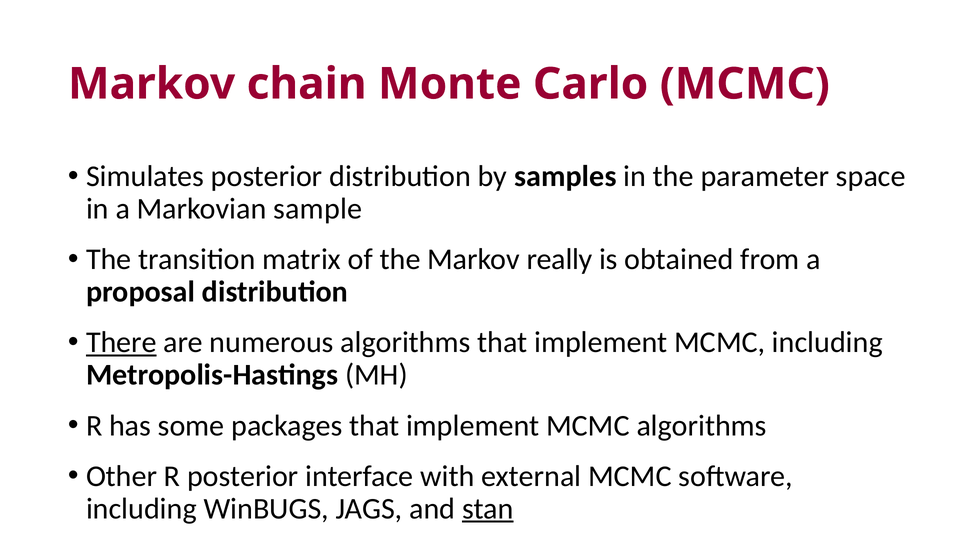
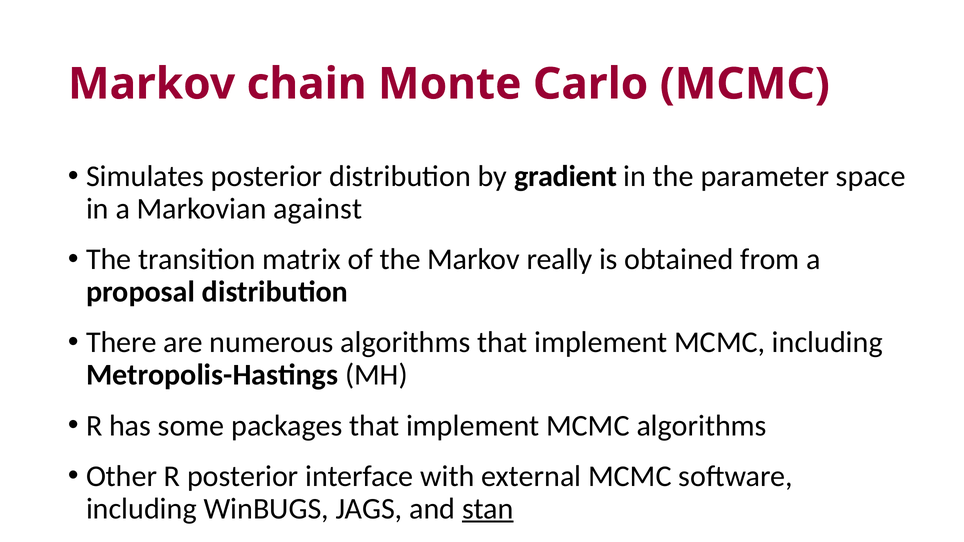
samples: samples -> gradient (566, 176)
sample: sample -> against (318, 209)
There underline: present -> none (121, 343)
